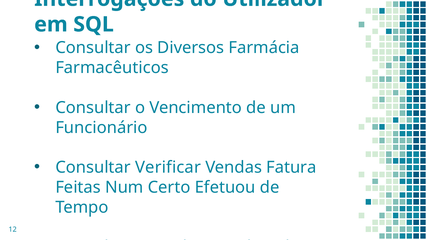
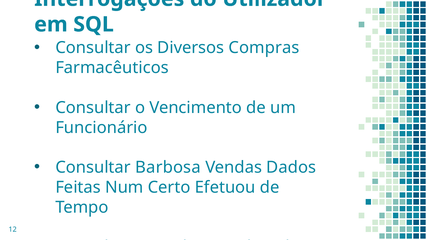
Diversos Farmácia: Farmácia -> Compras (264, 48)
Verificar: Verificar -> Barbosa (168, 168)
Fatura: Fatura -> Dados (291, 168)
